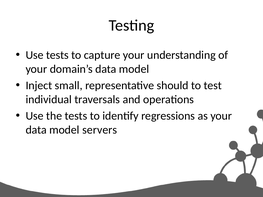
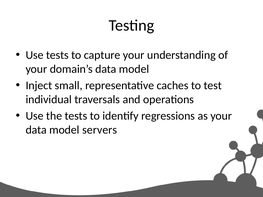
should: should -> caches (173, 86)
